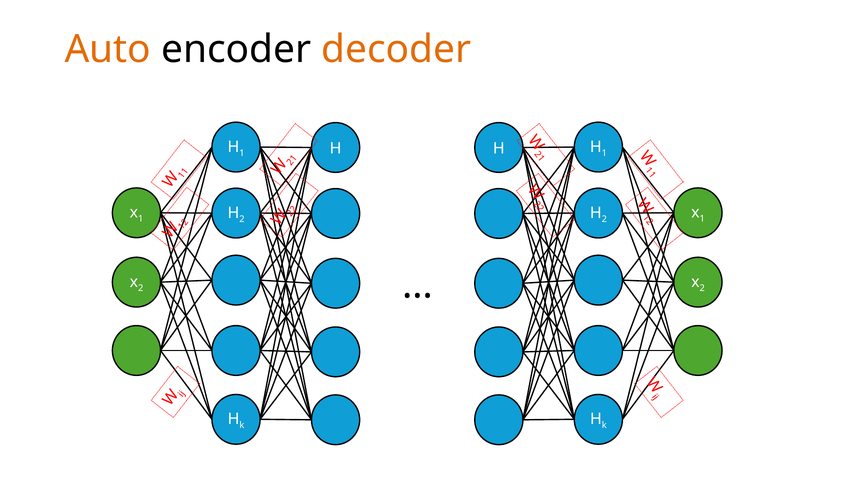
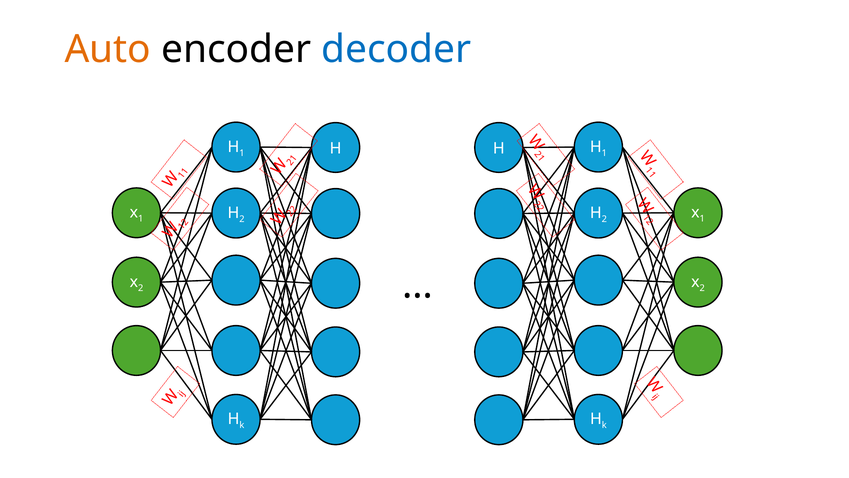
decoder colour: orange -> blue (396, 49)
